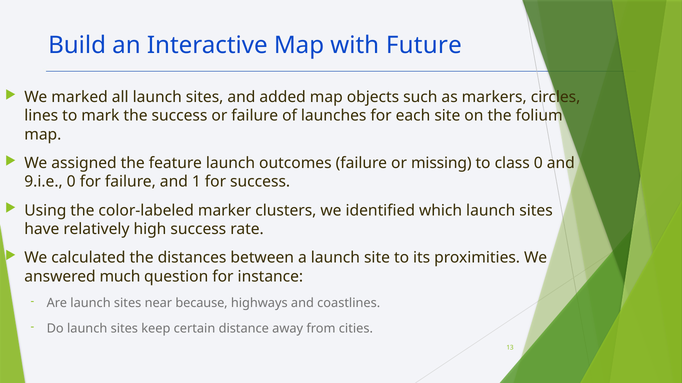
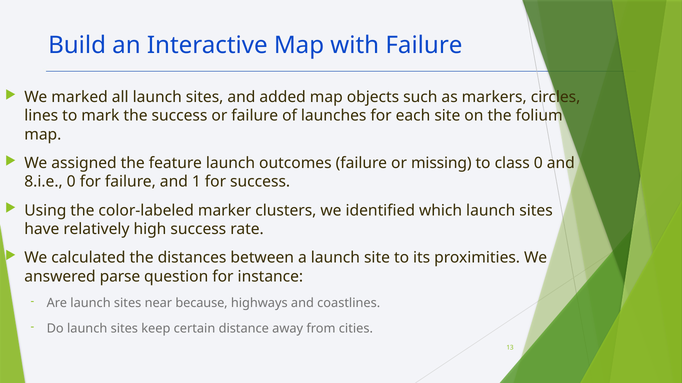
with Future: Future -> Failure (424, 46)
9.i.e: 9.i.e -> 8.i.e (44, 182)
much: much -> parse (120, 277)
